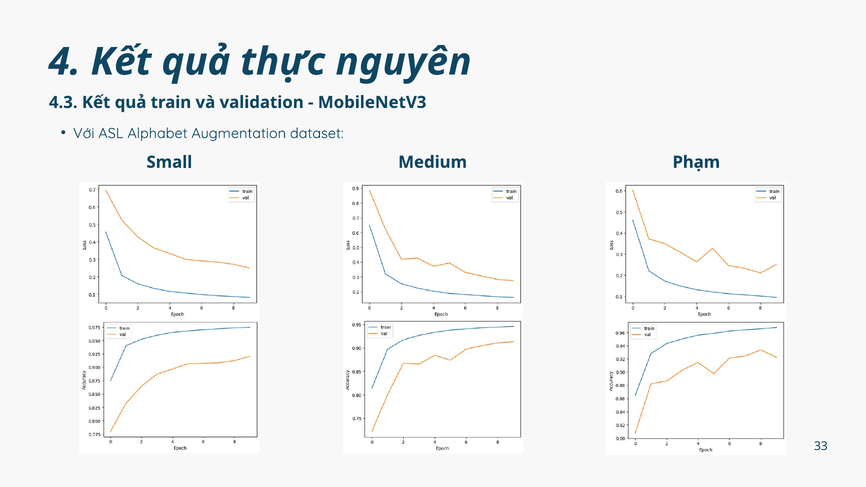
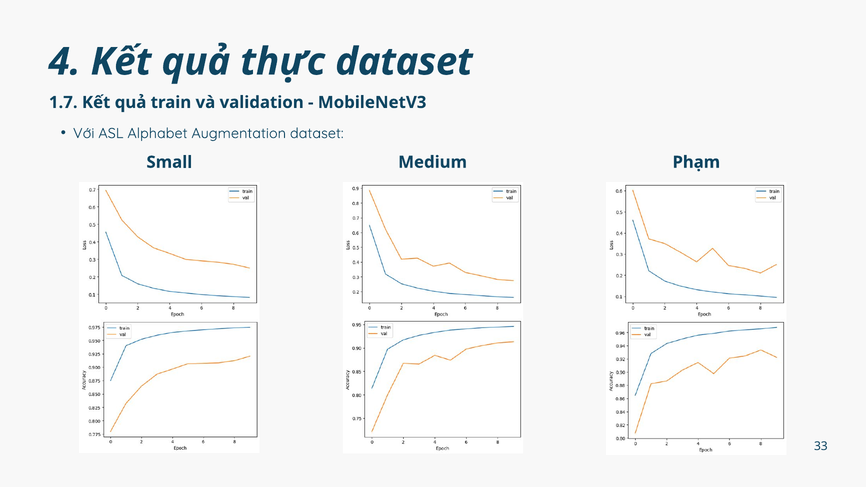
thực nguyên: nguyên -> dataset (404, 62)
4.3: 4.3 -> 1.7 (63, 102)
